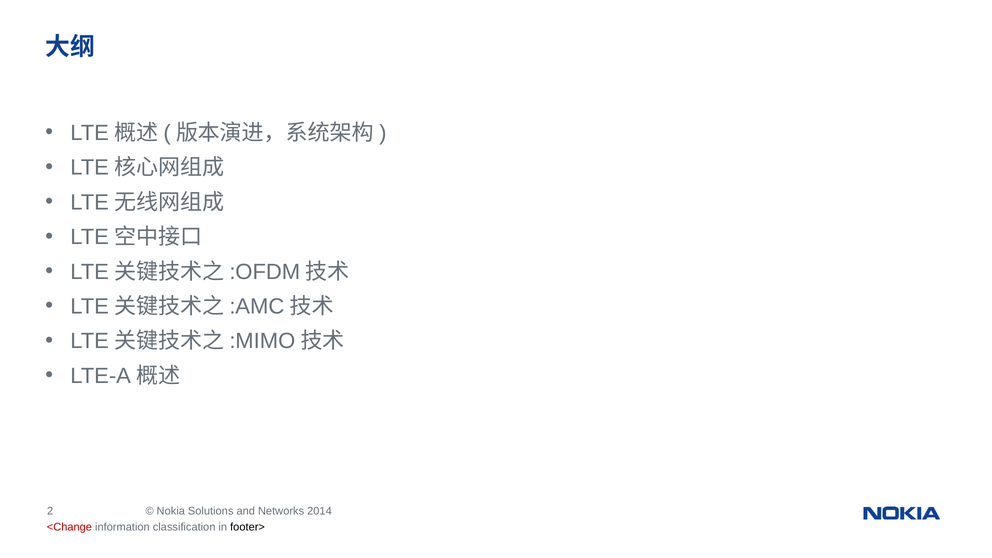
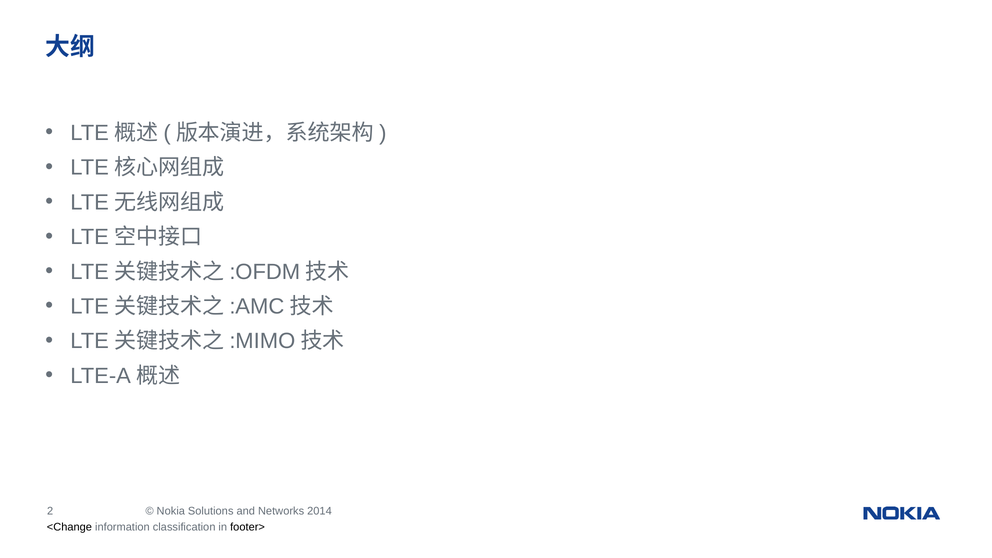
<Change colour: red -> black (69, 527)
